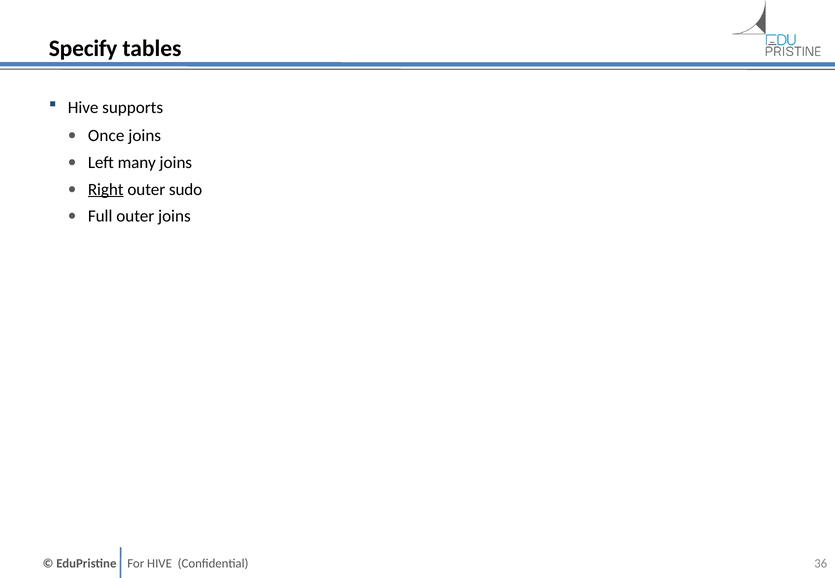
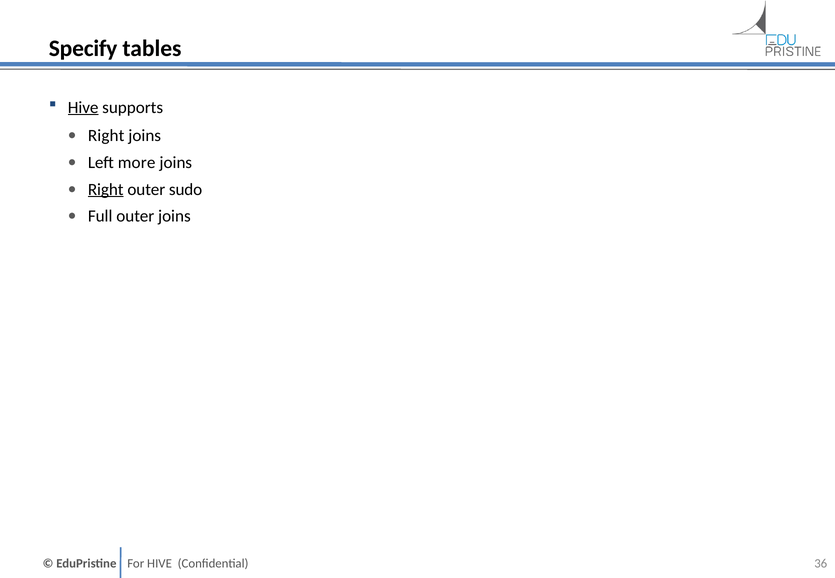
Hive underline: none -> present (83, 107)
Once: Once -> Right (106, 135)
many: many -> more (137, 162)
